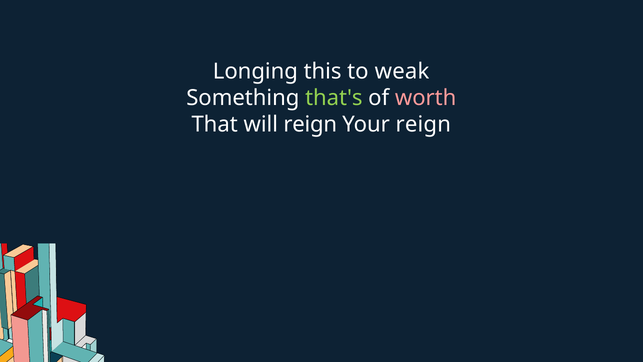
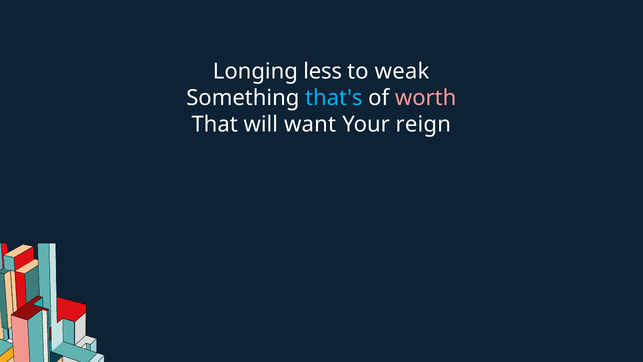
this: this -> less (323, 71)
that's colour: light green -> light blue (334, 98)
will reign: reign -> want (310, 124)
